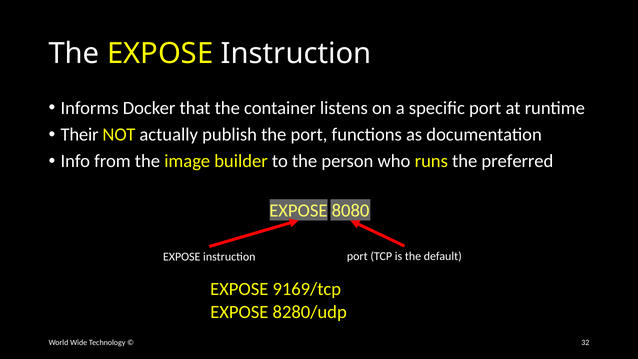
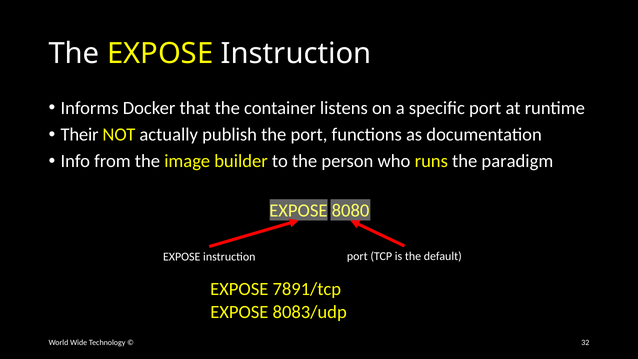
preferred: preferred -> paradigm (517, 161)
9169/tcp: 9169/tcp -> 7891/tcp (307, 289)
8280/udp: 8280/udp -> 8083/udp (310, 312)
